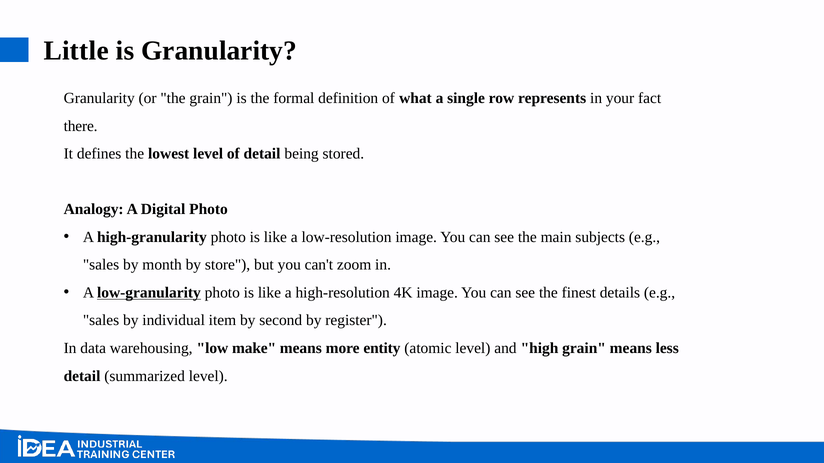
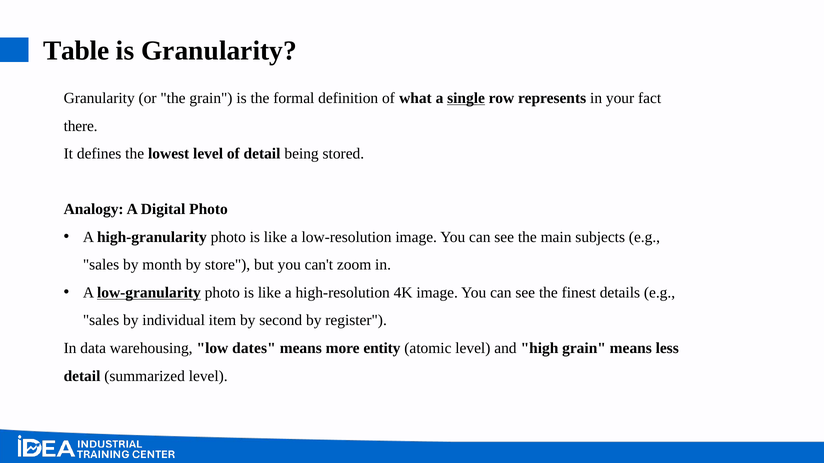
Little: Little -> Table (76, 51)
single underline: none -> present (466, 98)
make: make -> dates (254, 349)
